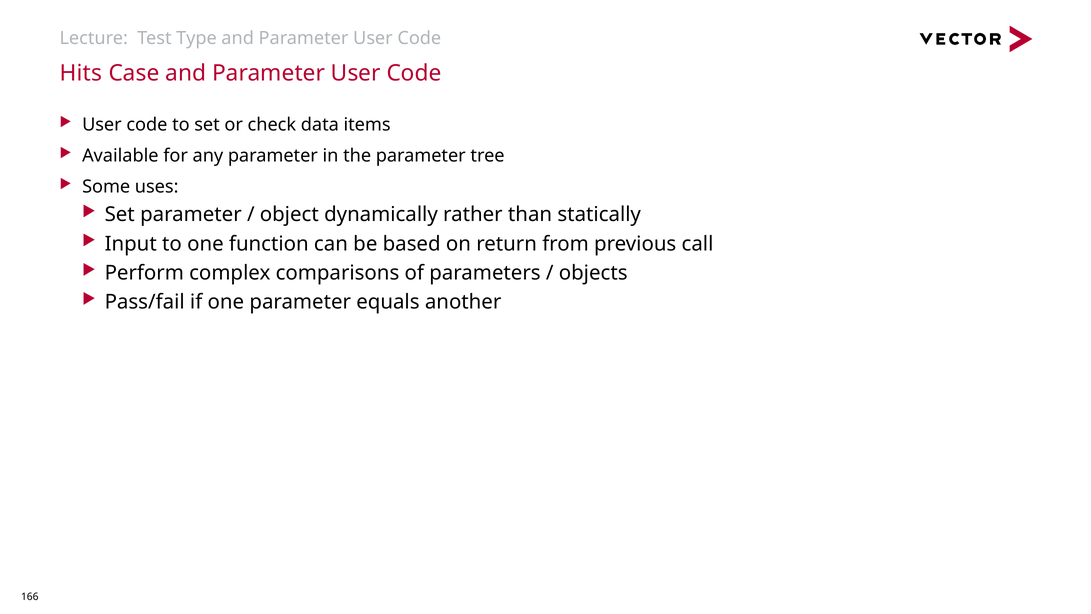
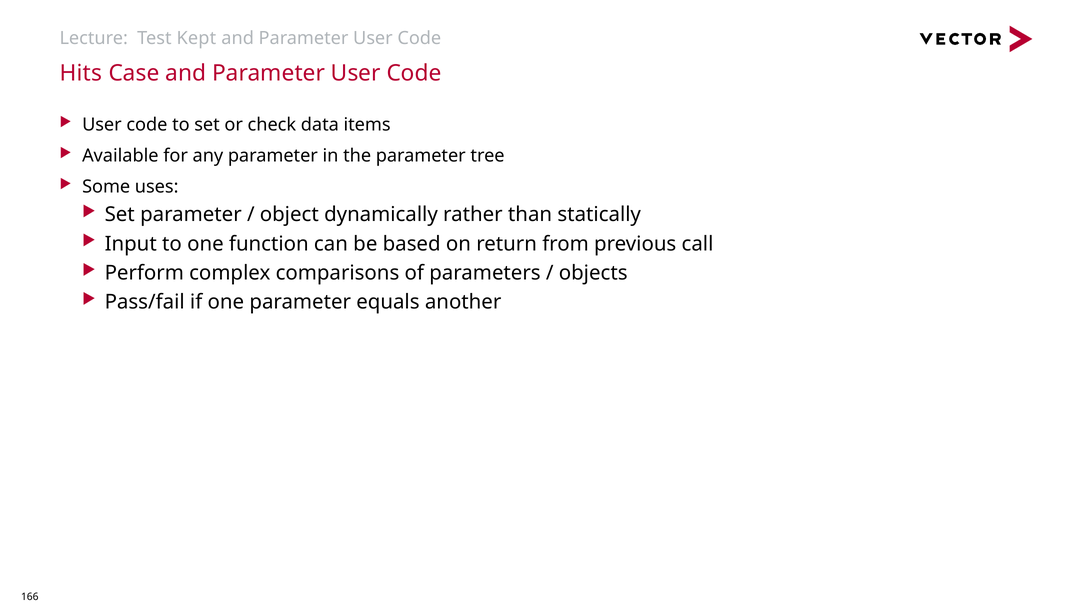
Type: Type -> Kept (196, 38)
